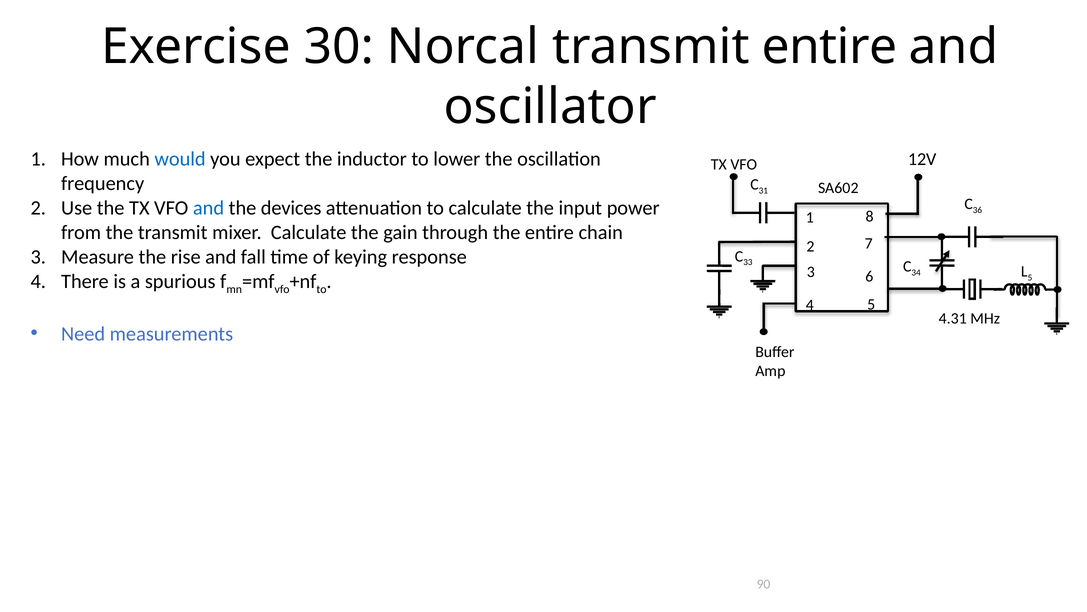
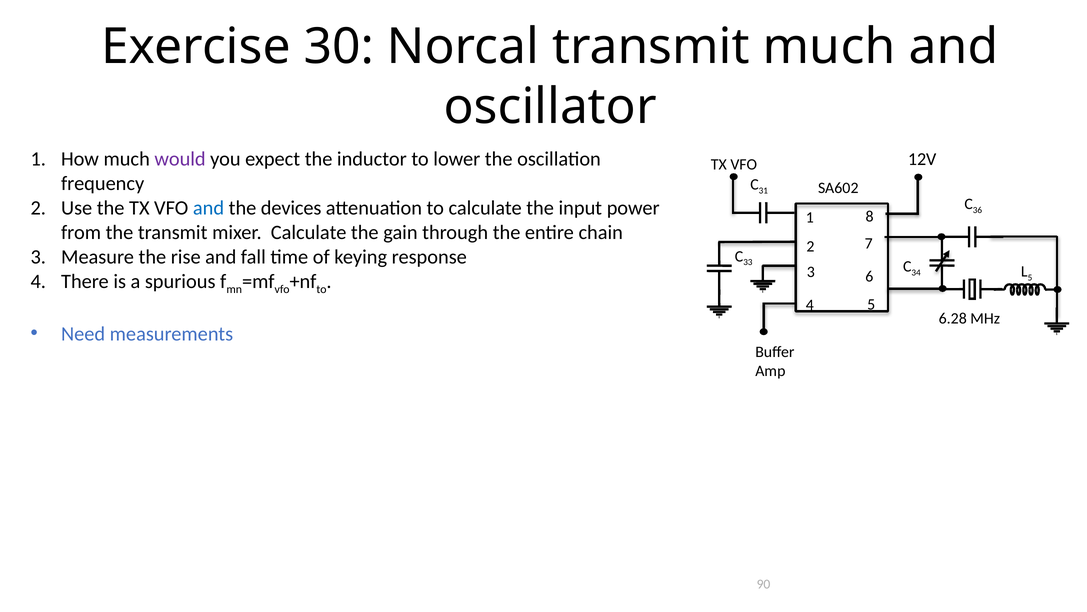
transmit entire: entire -> much (829, 47)
would colour: blue -> purple (180, 159)
4.31: 4.31 -> 6.28 (953, 318)
